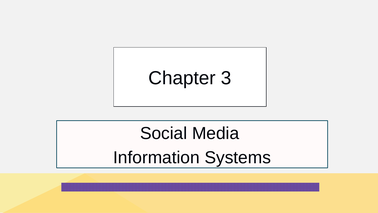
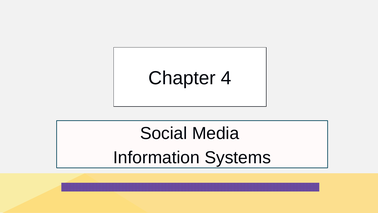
3: 3 -> 4 (226, 78)
